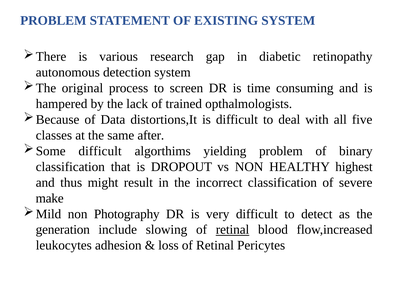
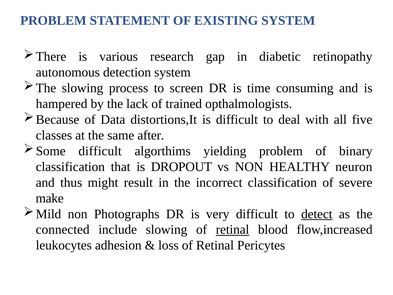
original: original -> slowing (83, 88)
highest: highest -> neuron (354, 167)
Photography: Photography -> Photographs (127, 214)
detect underline: none -> present (317, 214)
generation: generation -> connected (63, 229)
